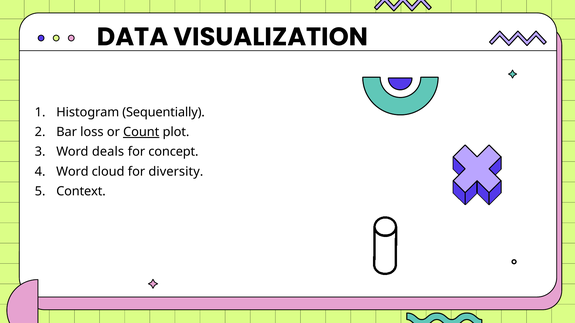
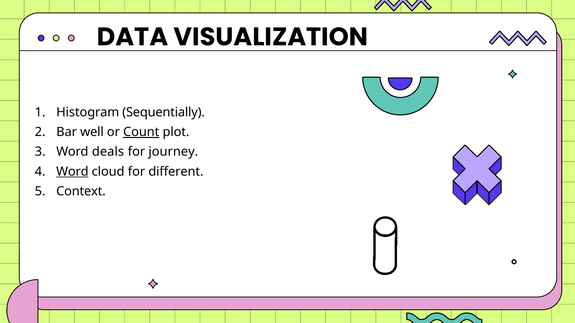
loss: loss -> well (92, 132)
concept: concept -> journey (173, 152)
Word underline: none -> present (72, 172)
diversity: diversity -> different (176, 172)
